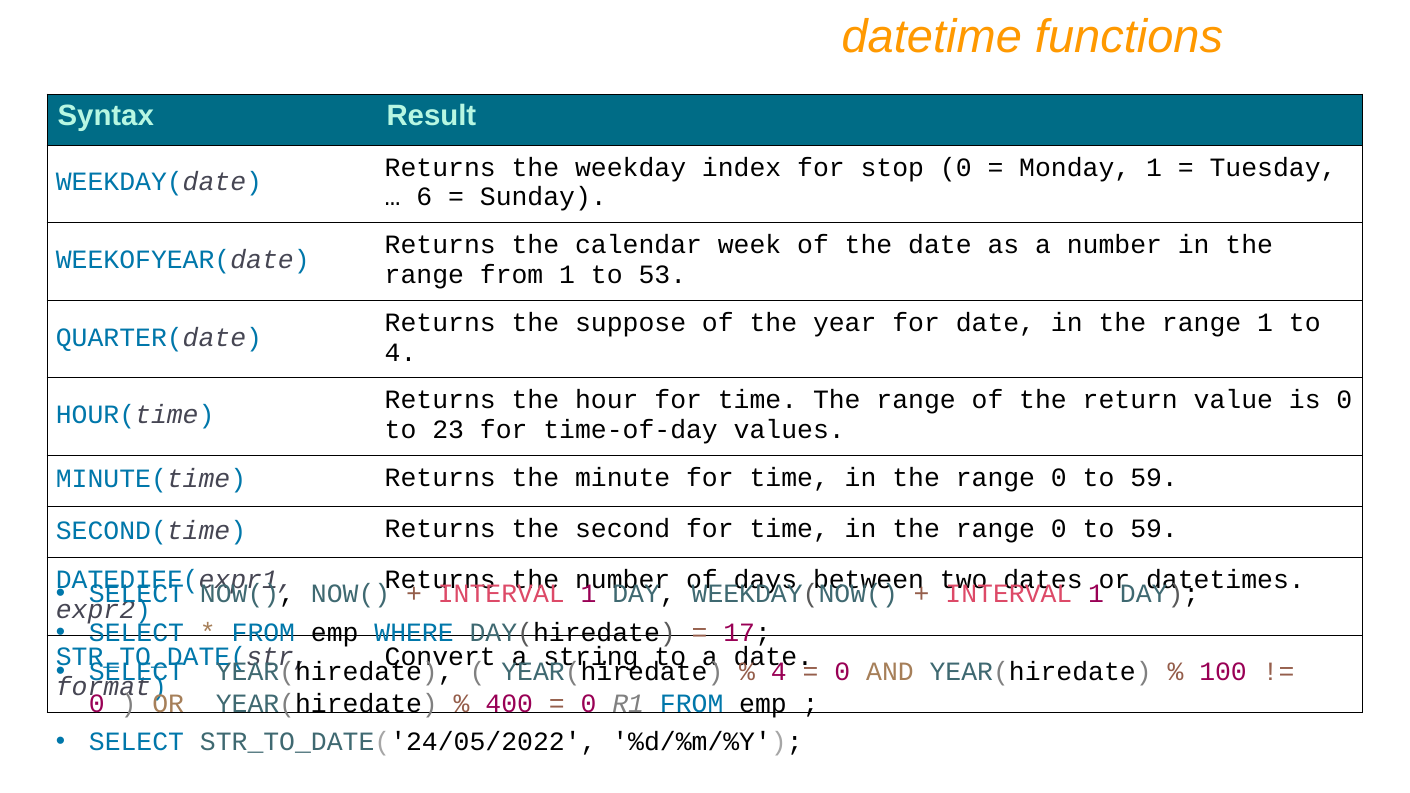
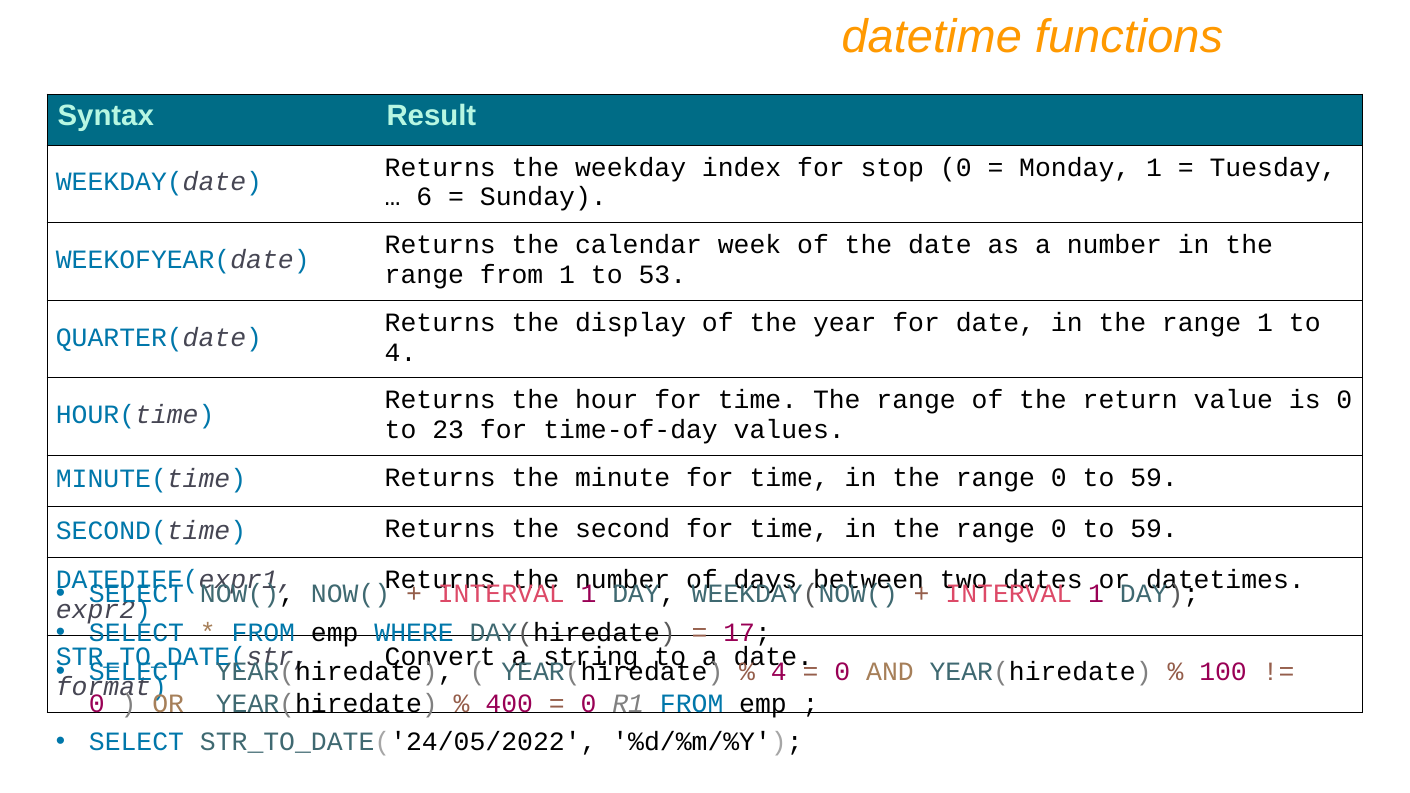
suppose: suppose -> display (631, 322)
